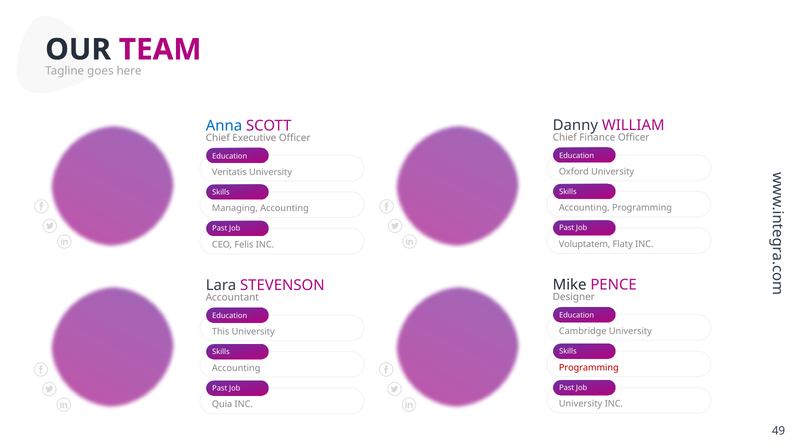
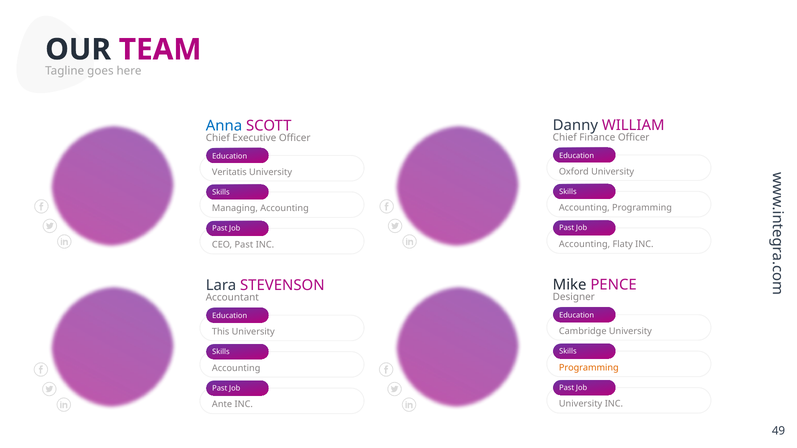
Voluptatem: Voluptatem -> Accounting (585, 244)
CEO Felis: Felis -> Past (244, 245)
Programming colour: red -> orange (589, 368)
Quia: Quia -> Ante (222, 405)
